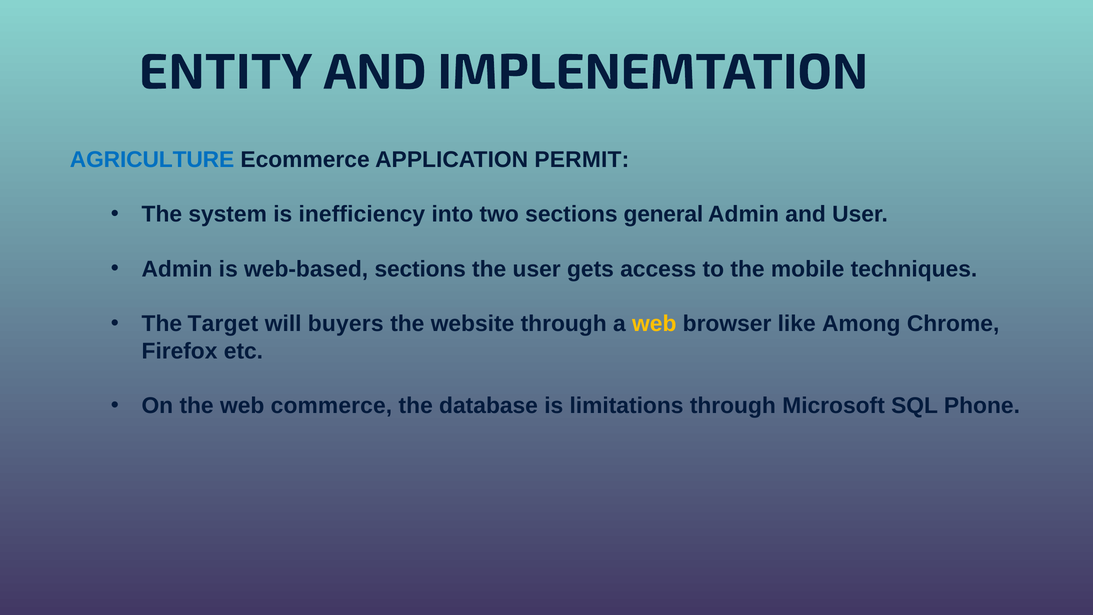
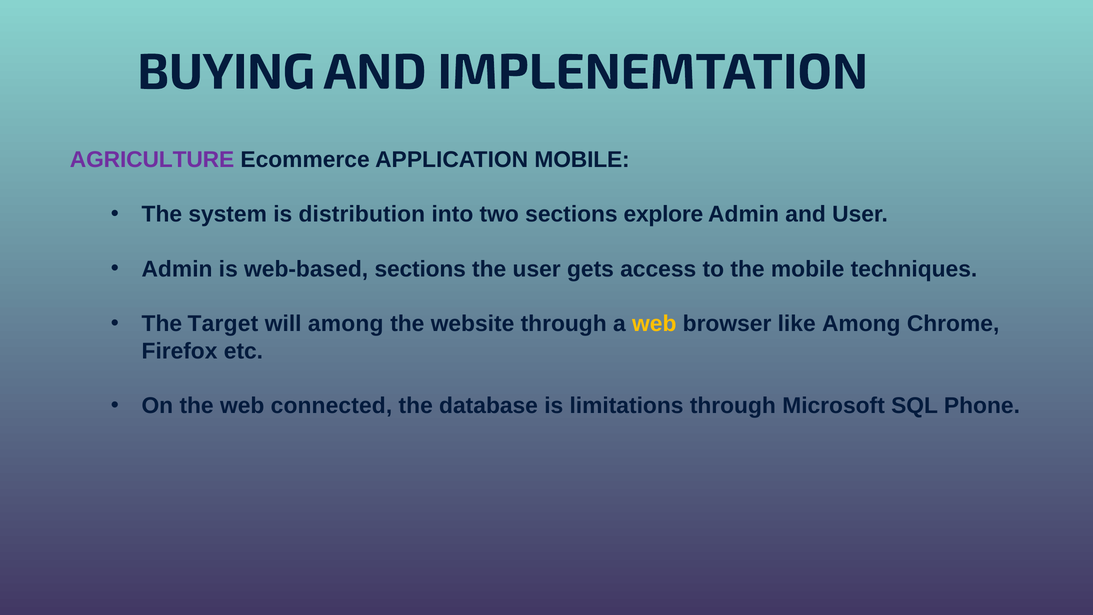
ENTITY: ENTITY -> BUYING (226, 72)
AGRICULTURE colour: blue -> purple (152, 160)
APPLICATION PERMIT: PERMIT -> MOBILE (582, 160)
inefficiency: inefficiency -> distribution (362, 214)
general: general -> explore (663, 214)
will buyers: buyers -> among (346, 324)
commerce: commerce -> connected (331, 406)
